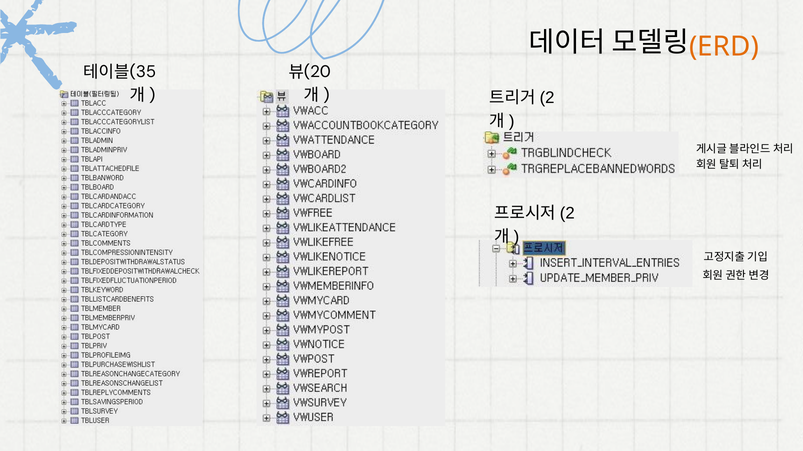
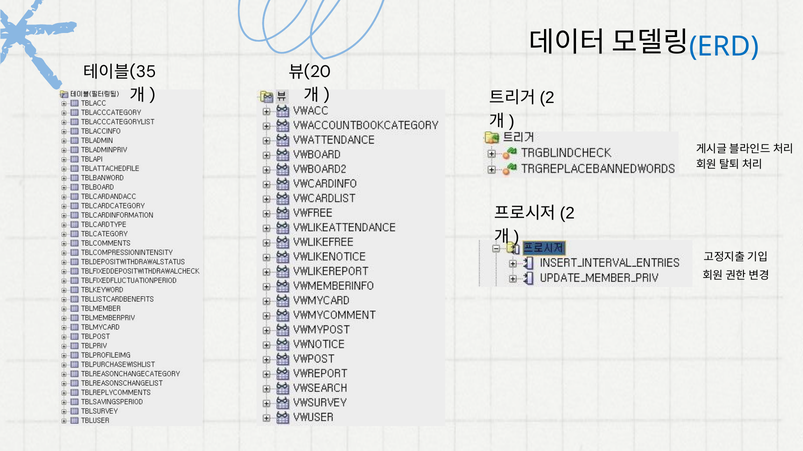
ERD colour: orange -> blue (724, 47)
